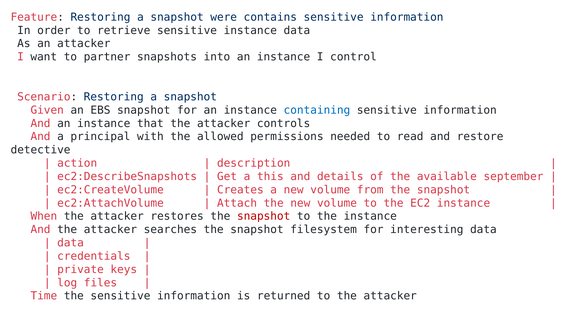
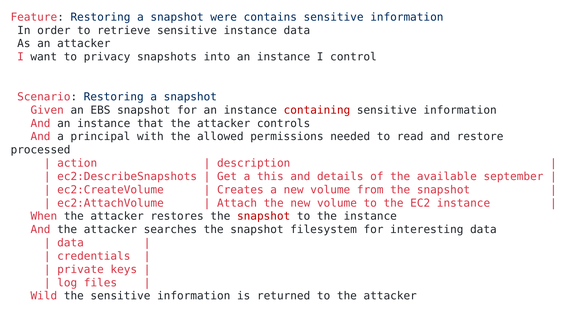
partner: partner -> privacy (107, 57)
containing colour: blue -> red (317, 110)
detective: detective -> processed (41, 150)
Time: Time -> Wild (44, 296)
